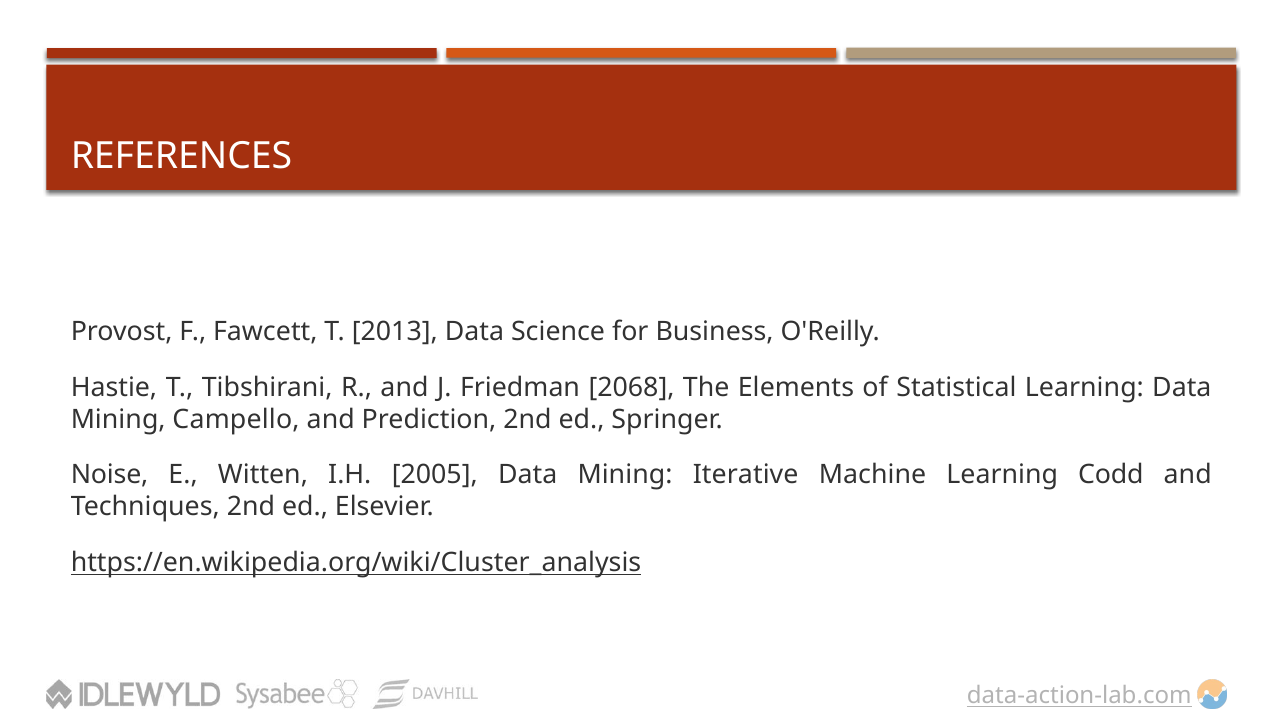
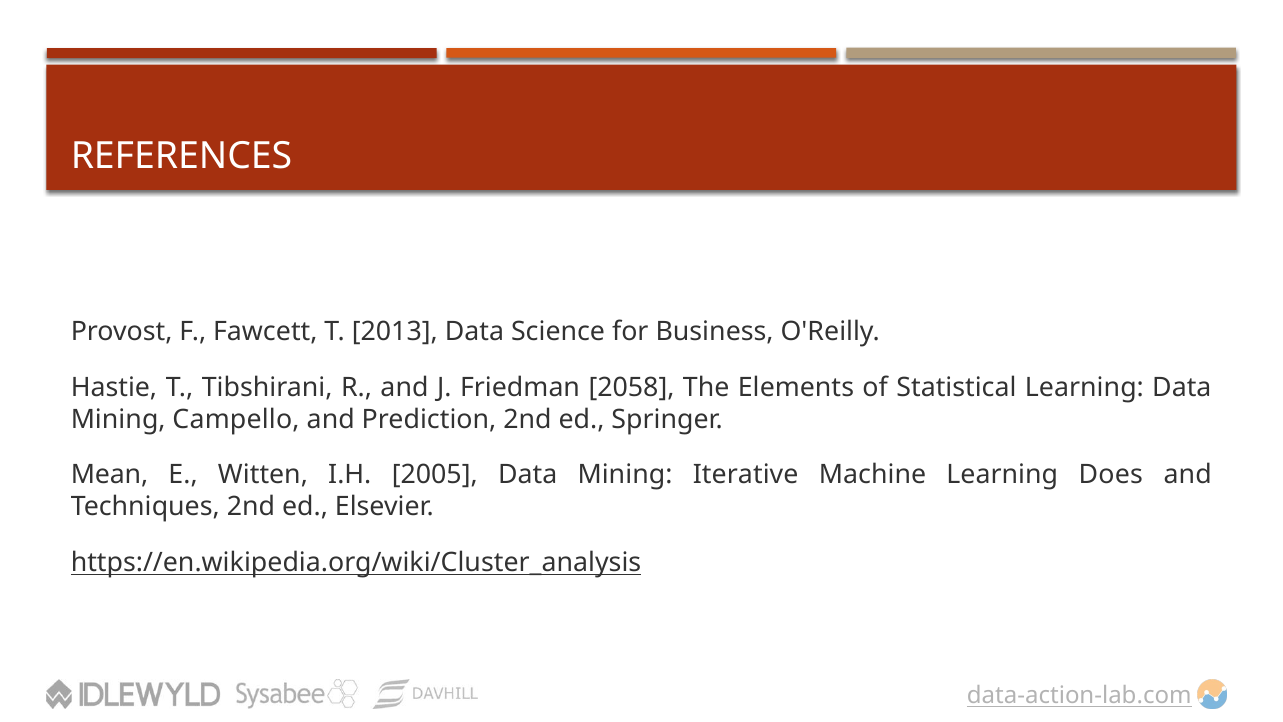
2068: 2068 -> 2058 (632, 387)
Noise: Noise -> Mean (110, 475)
Codd: Codd -> Does (1111, 475)
